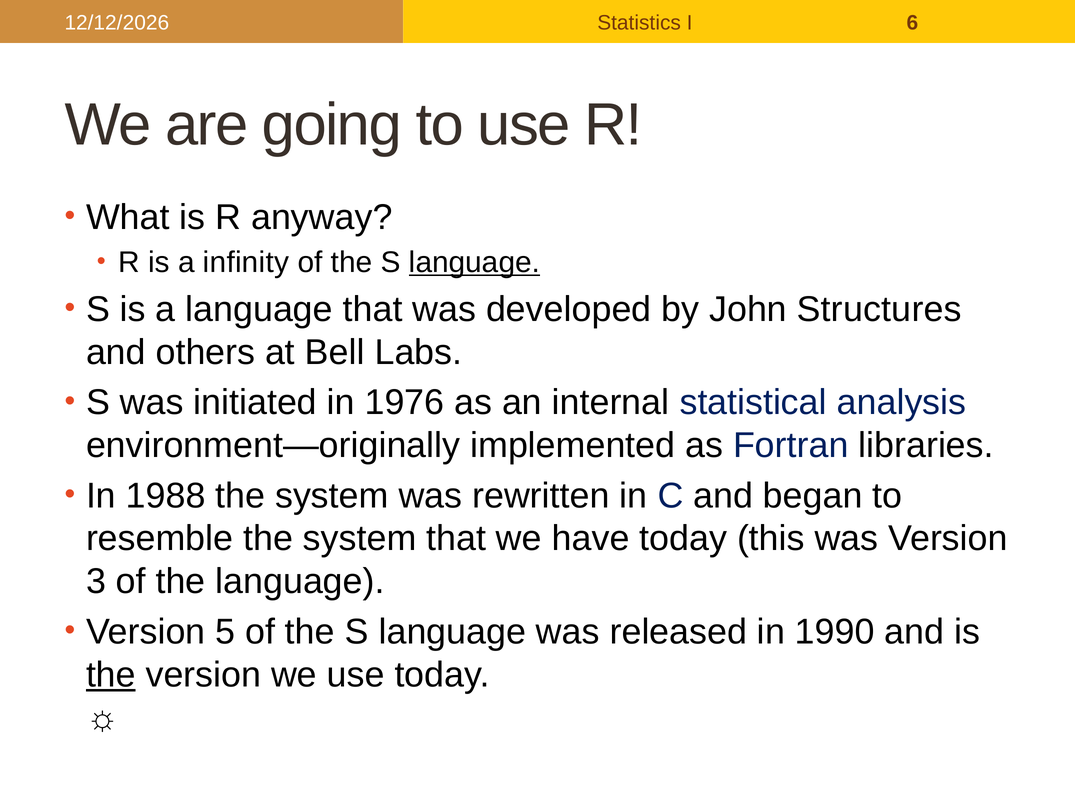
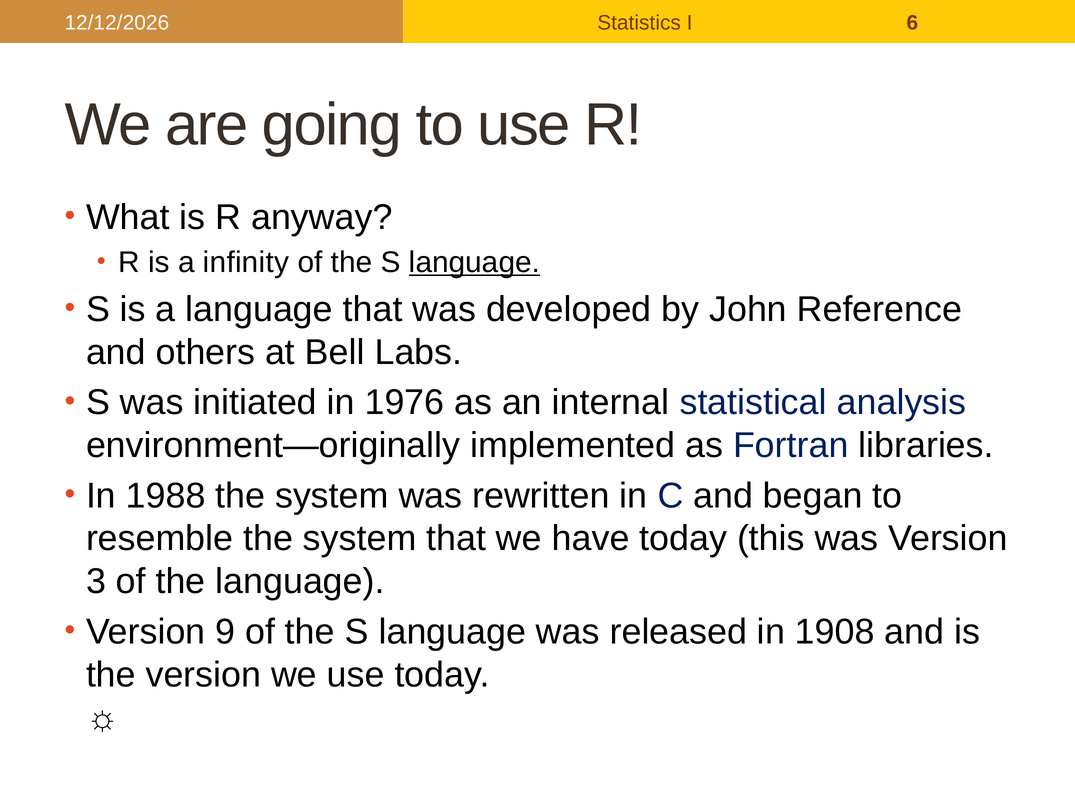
Structures: Structures -> Reference (879, 310)
5: 5 -> 9 (225, 632)
1990: 1990 -> 1908 (835, 632)
the underline: present -> none (111, 675)
